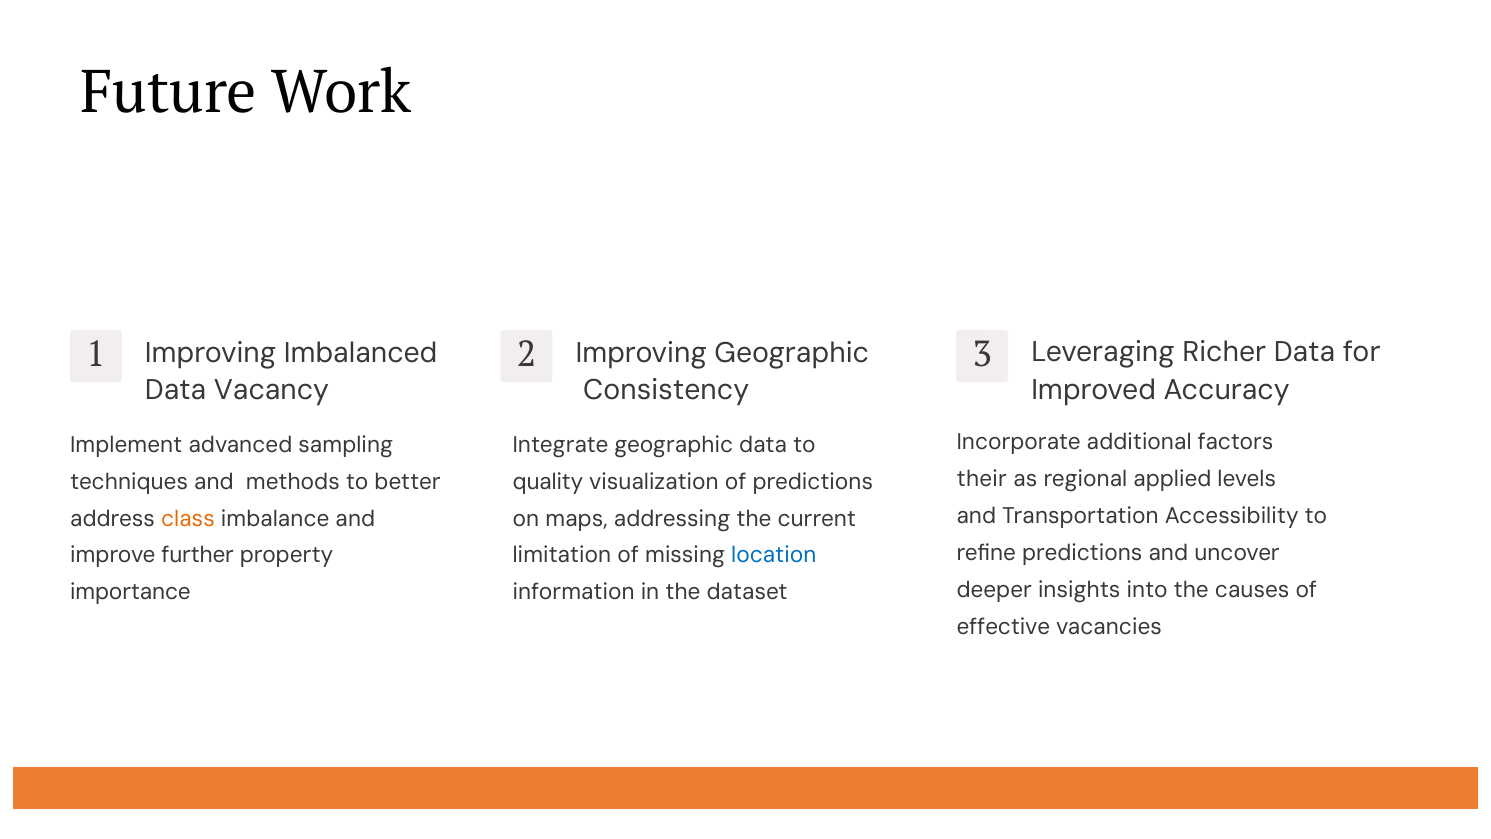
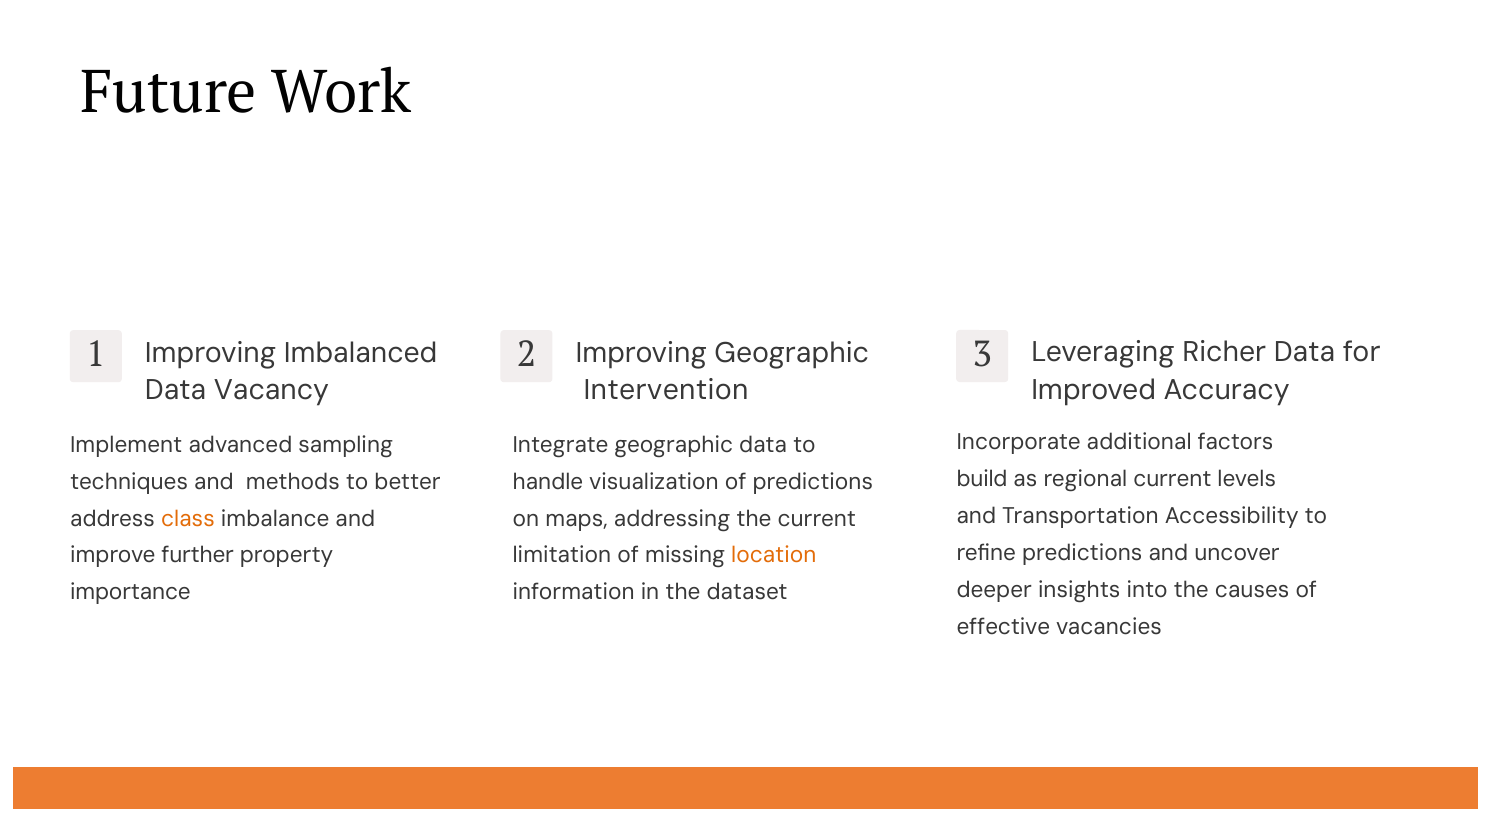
Consistency: Consistency -> Intervention (666, 390)
their: their -> build (982, 479)
regional applied: applied -> current (1172, 479)
quality: quality -> handle (548, 482)
location colour: blue -> orange (774, 555)
